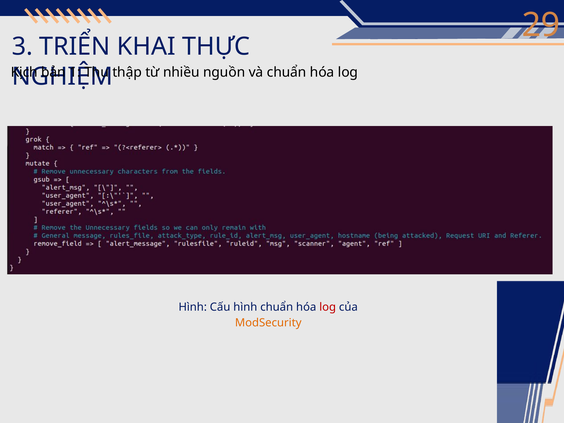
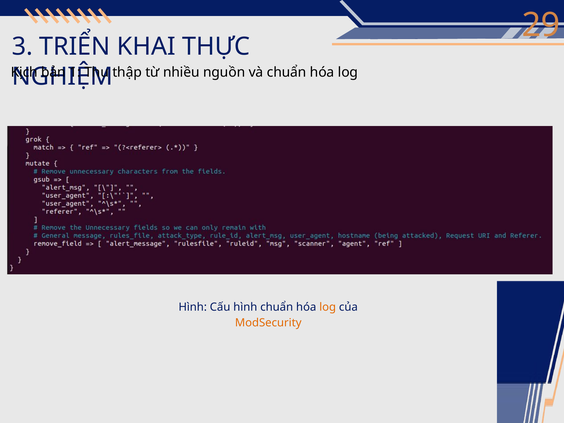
log colour: red -> orange (328, 307)
